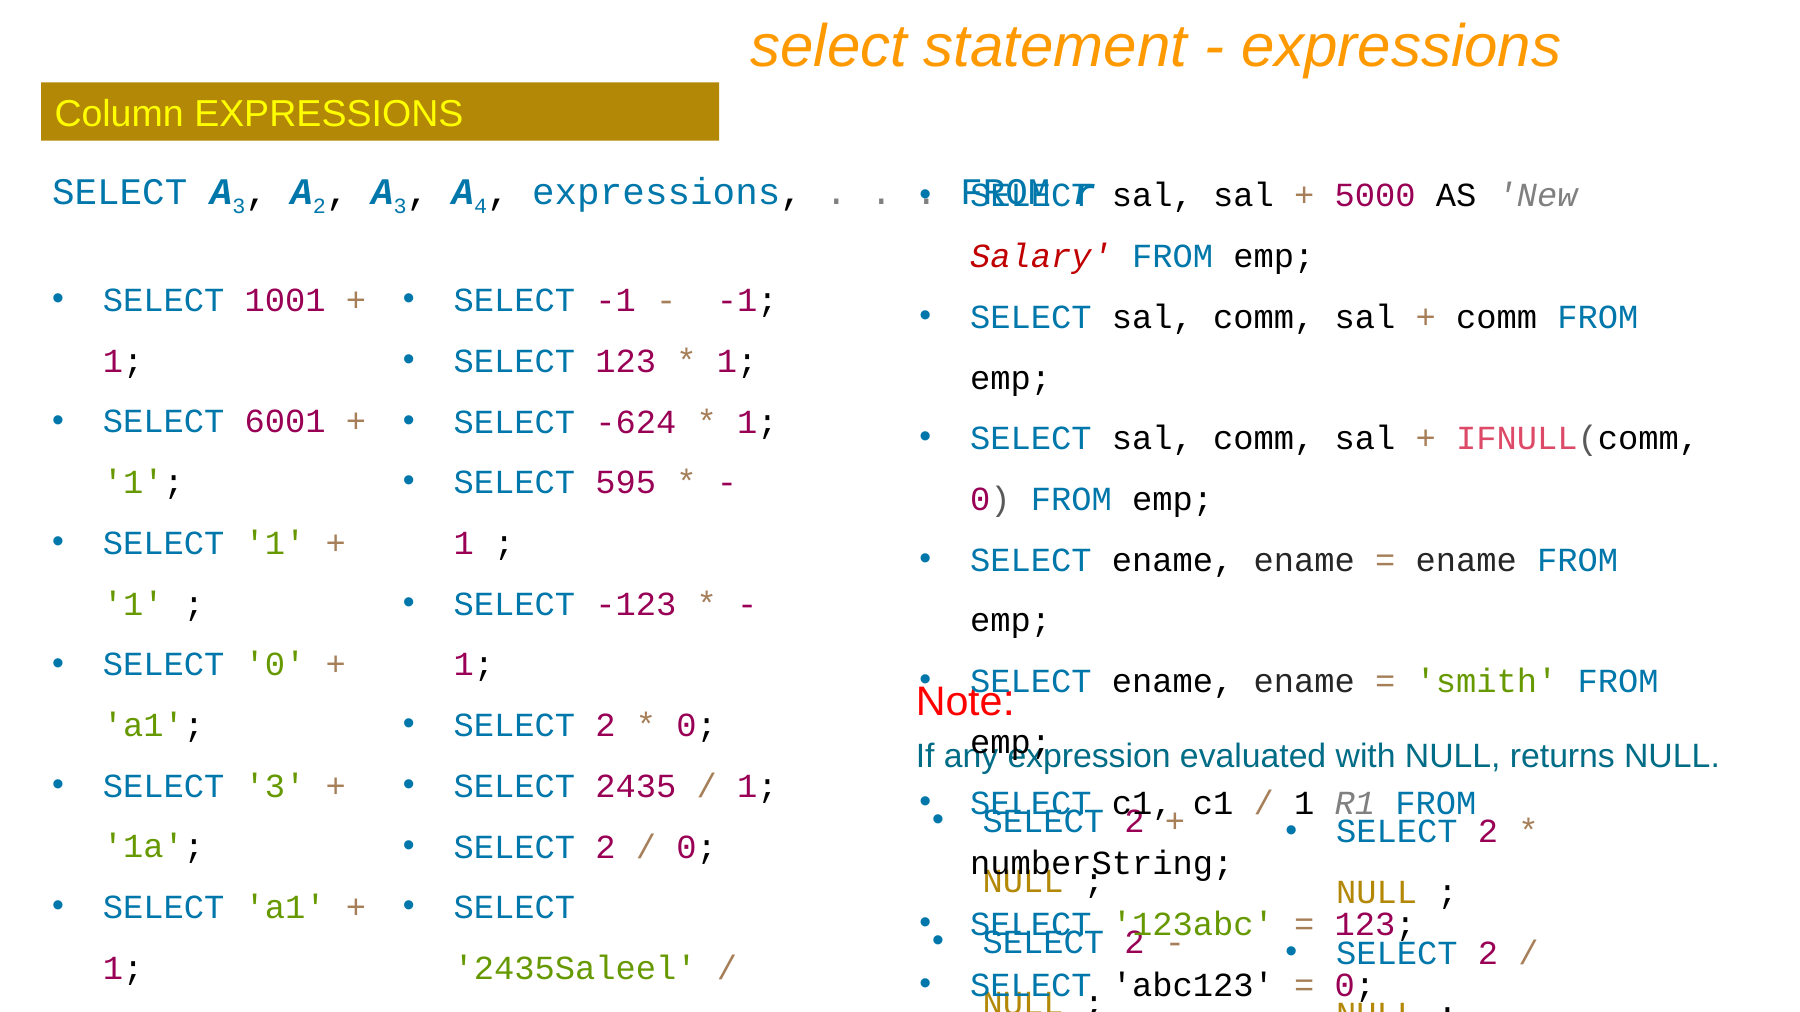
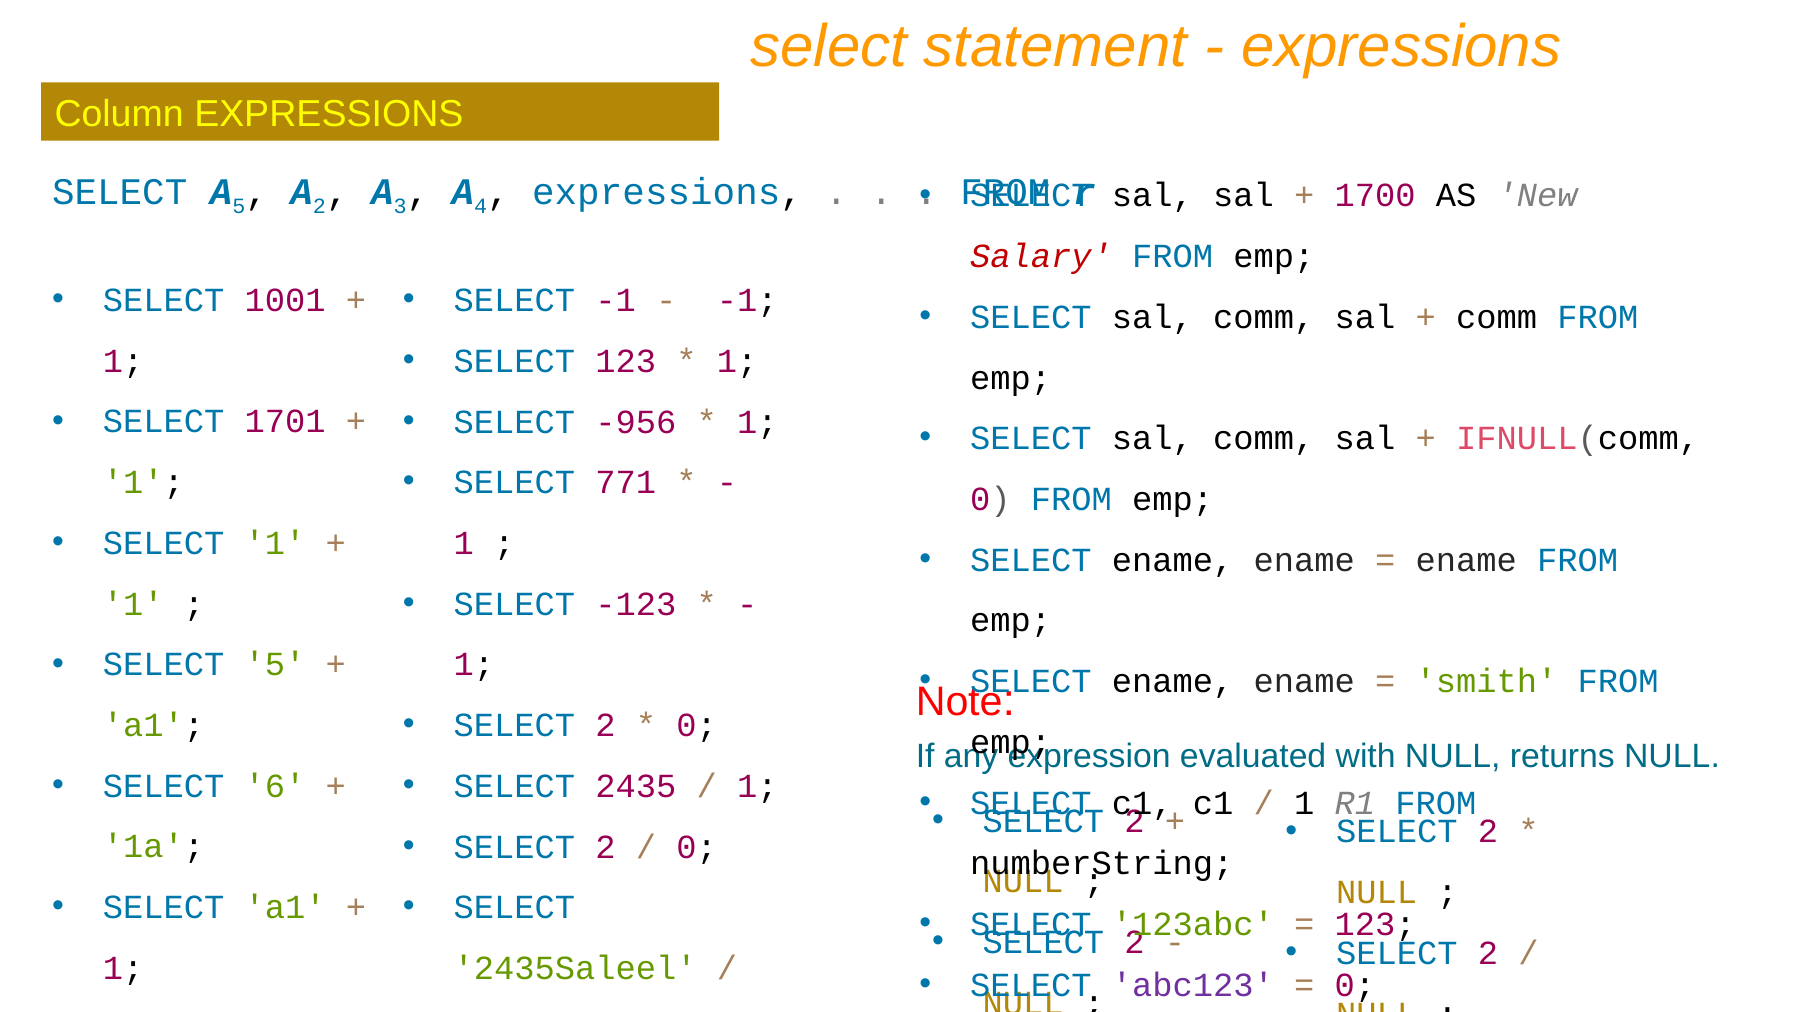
3: 3 -> 5 (239, 207)
5000: 5000 -> 1700 (1375, 196)
6001: 6001 -> 1701 (285, 422)
-624: -624 -> -956 (636, 422)
595: 595 -> 771 (626, 483)
SELECT 0: 0 -> 5 (275, 665)
SELECT 3: 3 -> 6 (275, 787)
abc123 colour: black -> purple (1193, 986)
